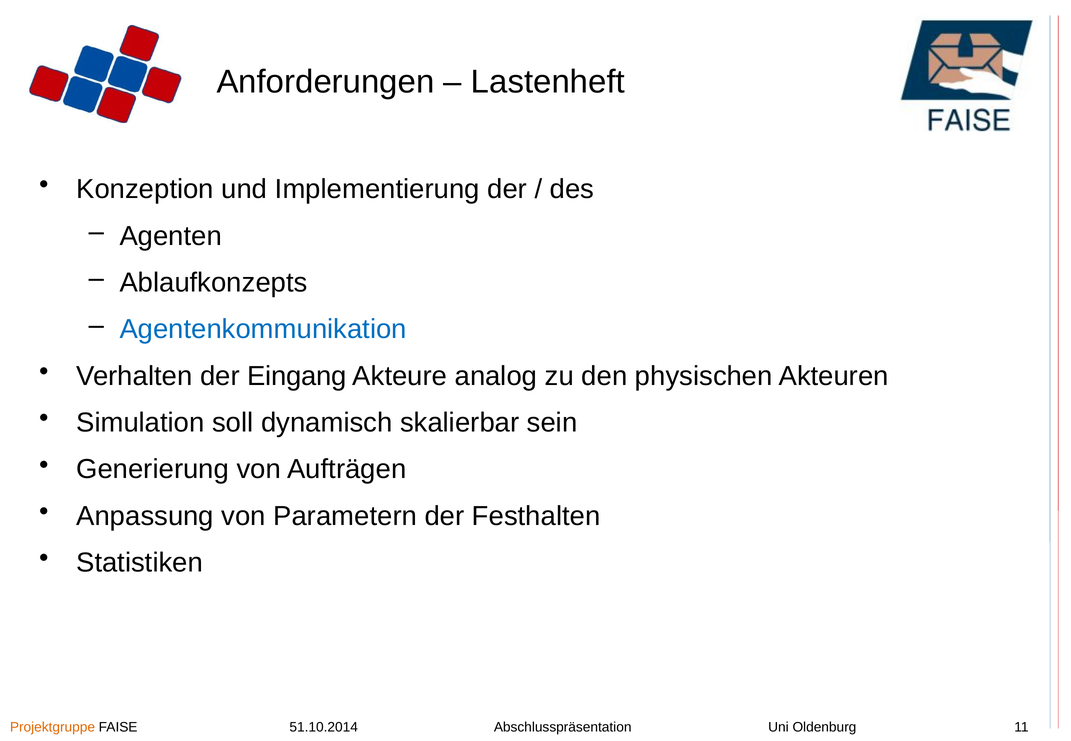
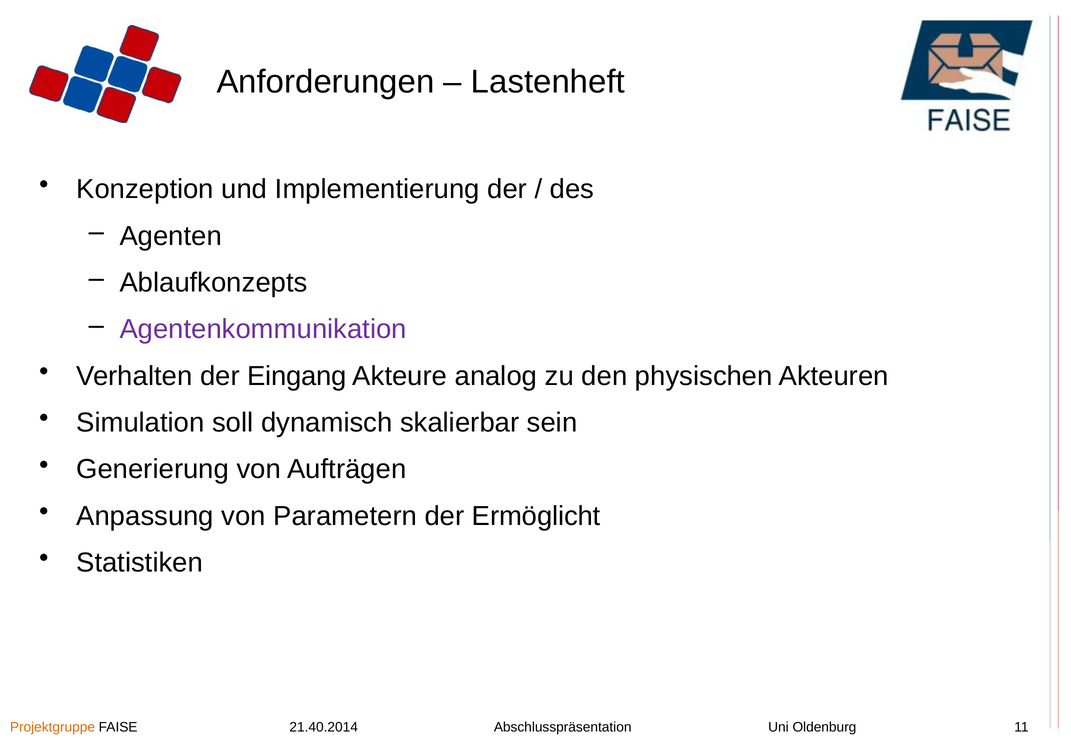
Agentenkommunikation colour: blue -> purple (263, 330)
Festhalten: Festhalten -> Ermöglicht (536, 516)
51.10.2014: 51.10.2014 -> 21.40.2014 (324, 727)
